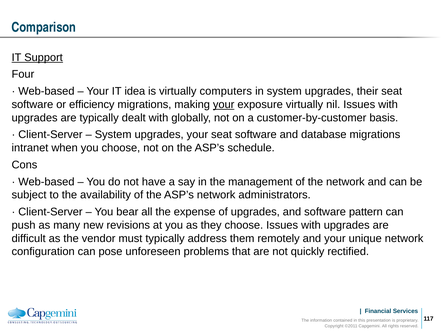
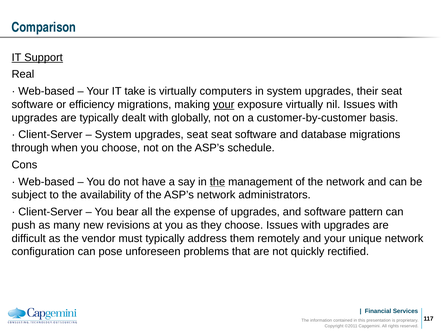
Four: Four -> Real (23, 74)
idea: idea -> take (135, 91)
upgrades your: your -> seat (197, 135)
intranet: intranet -> through (30, 148)
the underline: none -> present (217, 182)
